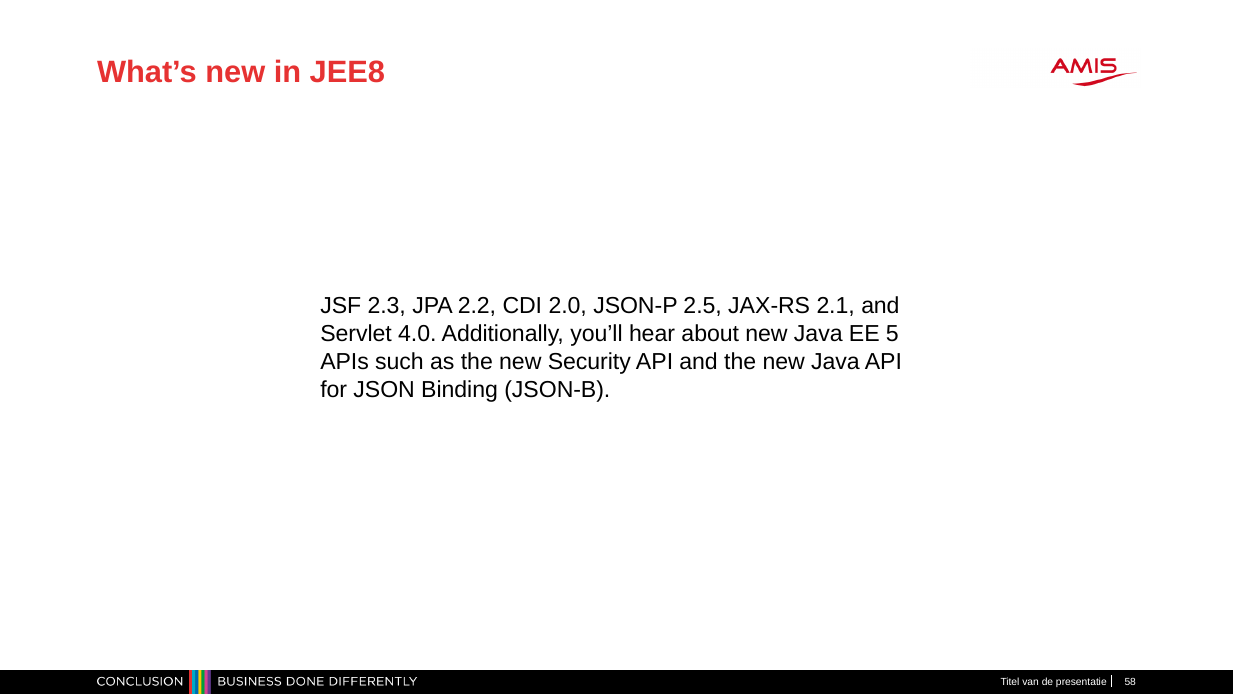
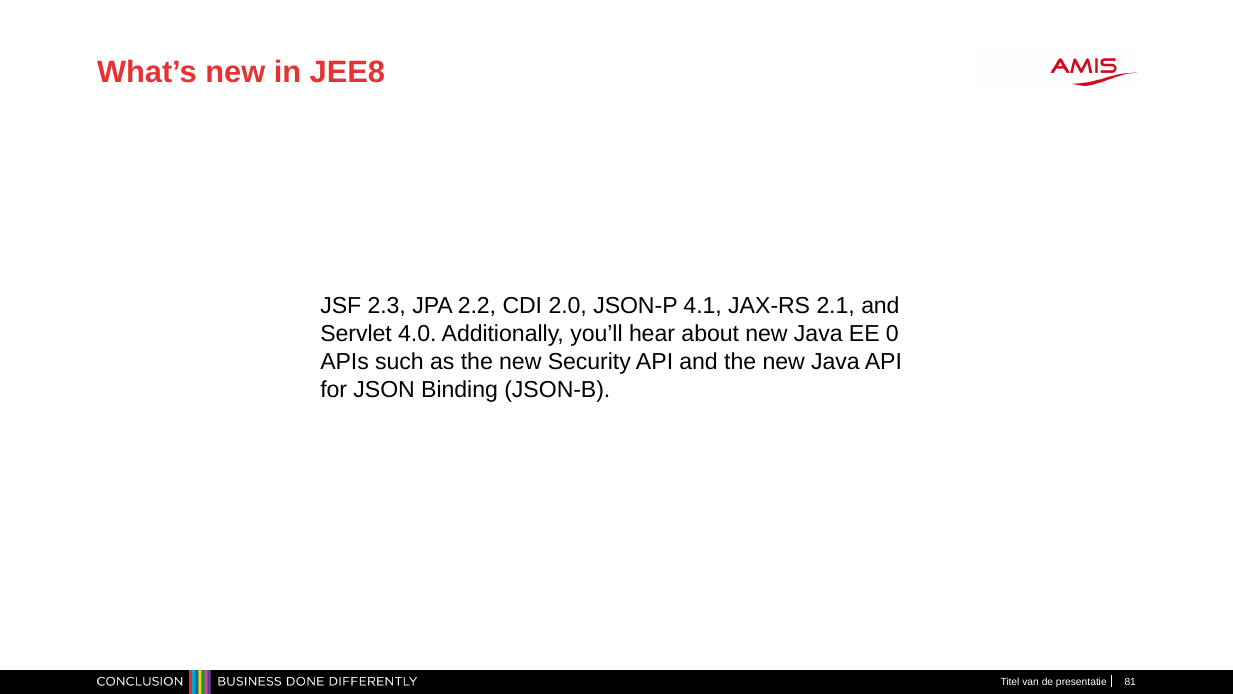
2.5: 2.5 -> 4.1 (703, 306)
5: 5 -> 0 (892, 334)
58: 58 -> 81 (1130, 682)
